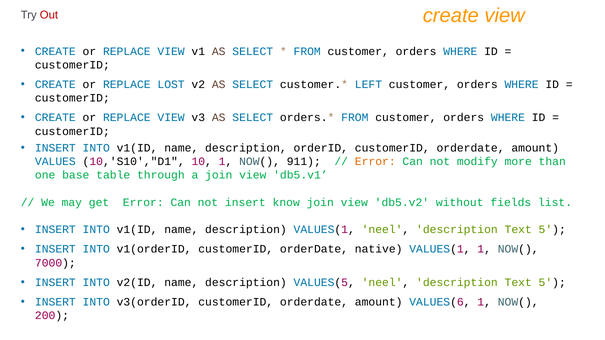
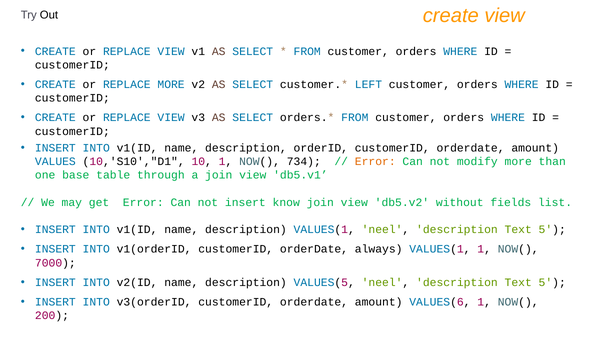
Out colour: red -> black (49, 15)
REPLACE LOST: LOST -> MORE (171, 85)
911: 911 -> 734 (304, 162)
native: native -> always (379, 249)
